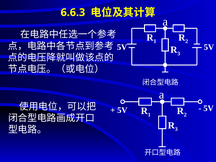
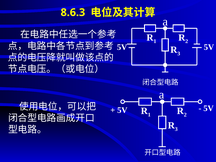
6.6.3: 6.6.3 -> 8.6.3 (73, 12)
